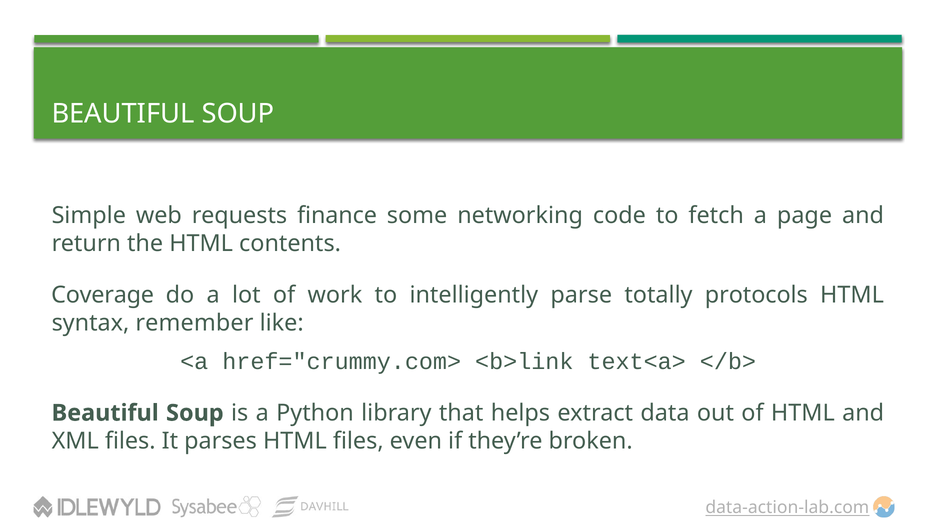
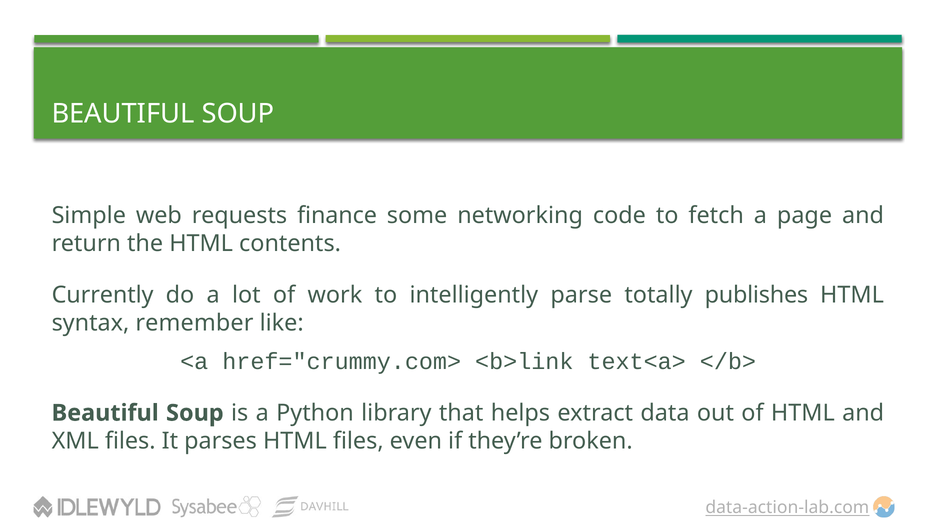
Coverage: Coverage -> Currently (103, 295)
protocols: protocols -> publishes (756, 295)
